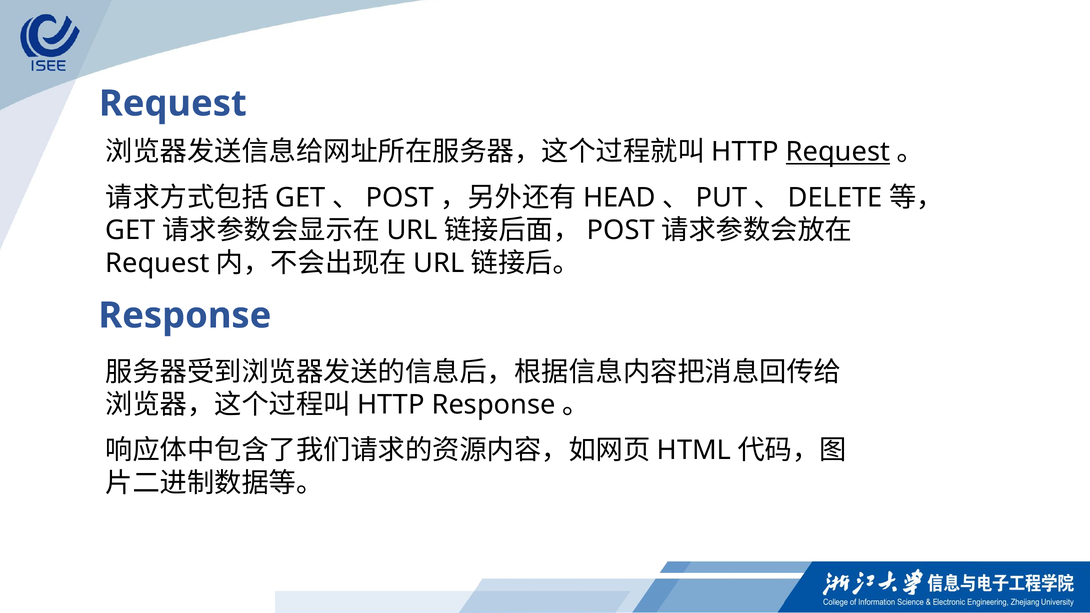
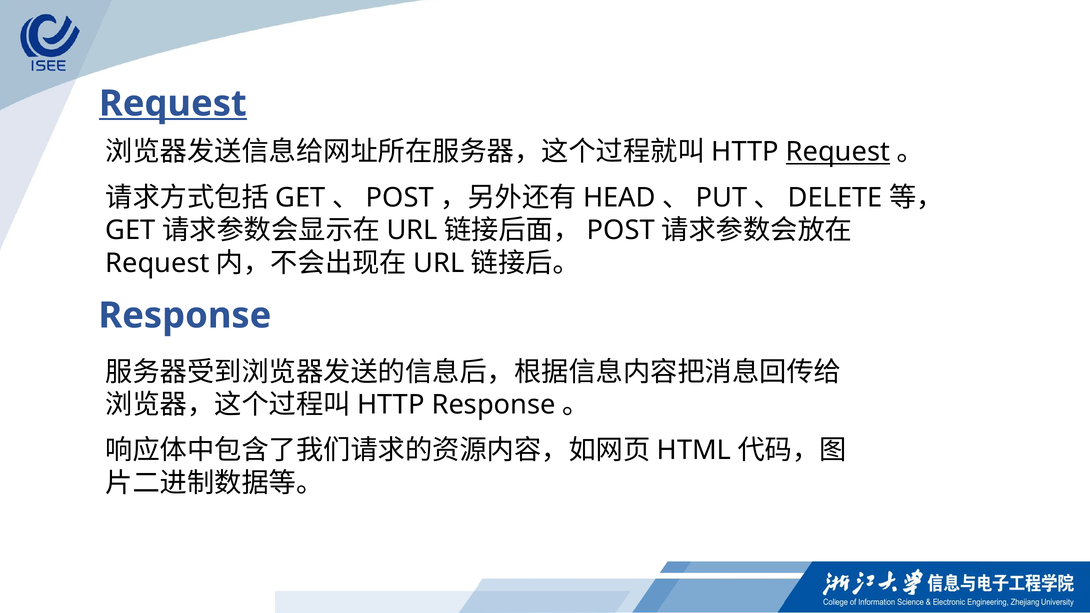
Request underline: none -> present (173, 104)
